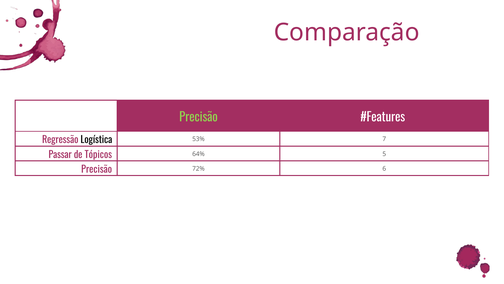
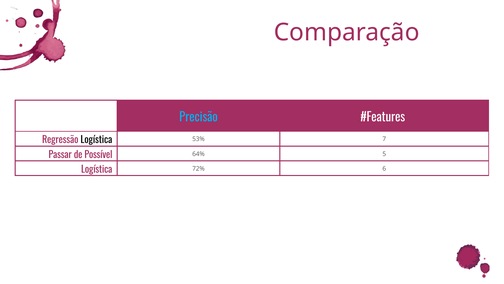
Precisão colour: light green -> light blue (199, 117)
Tópicos: Tópicos -> Possível (98, 155)
Precisão: Precisão -> Logística (97, 169)
